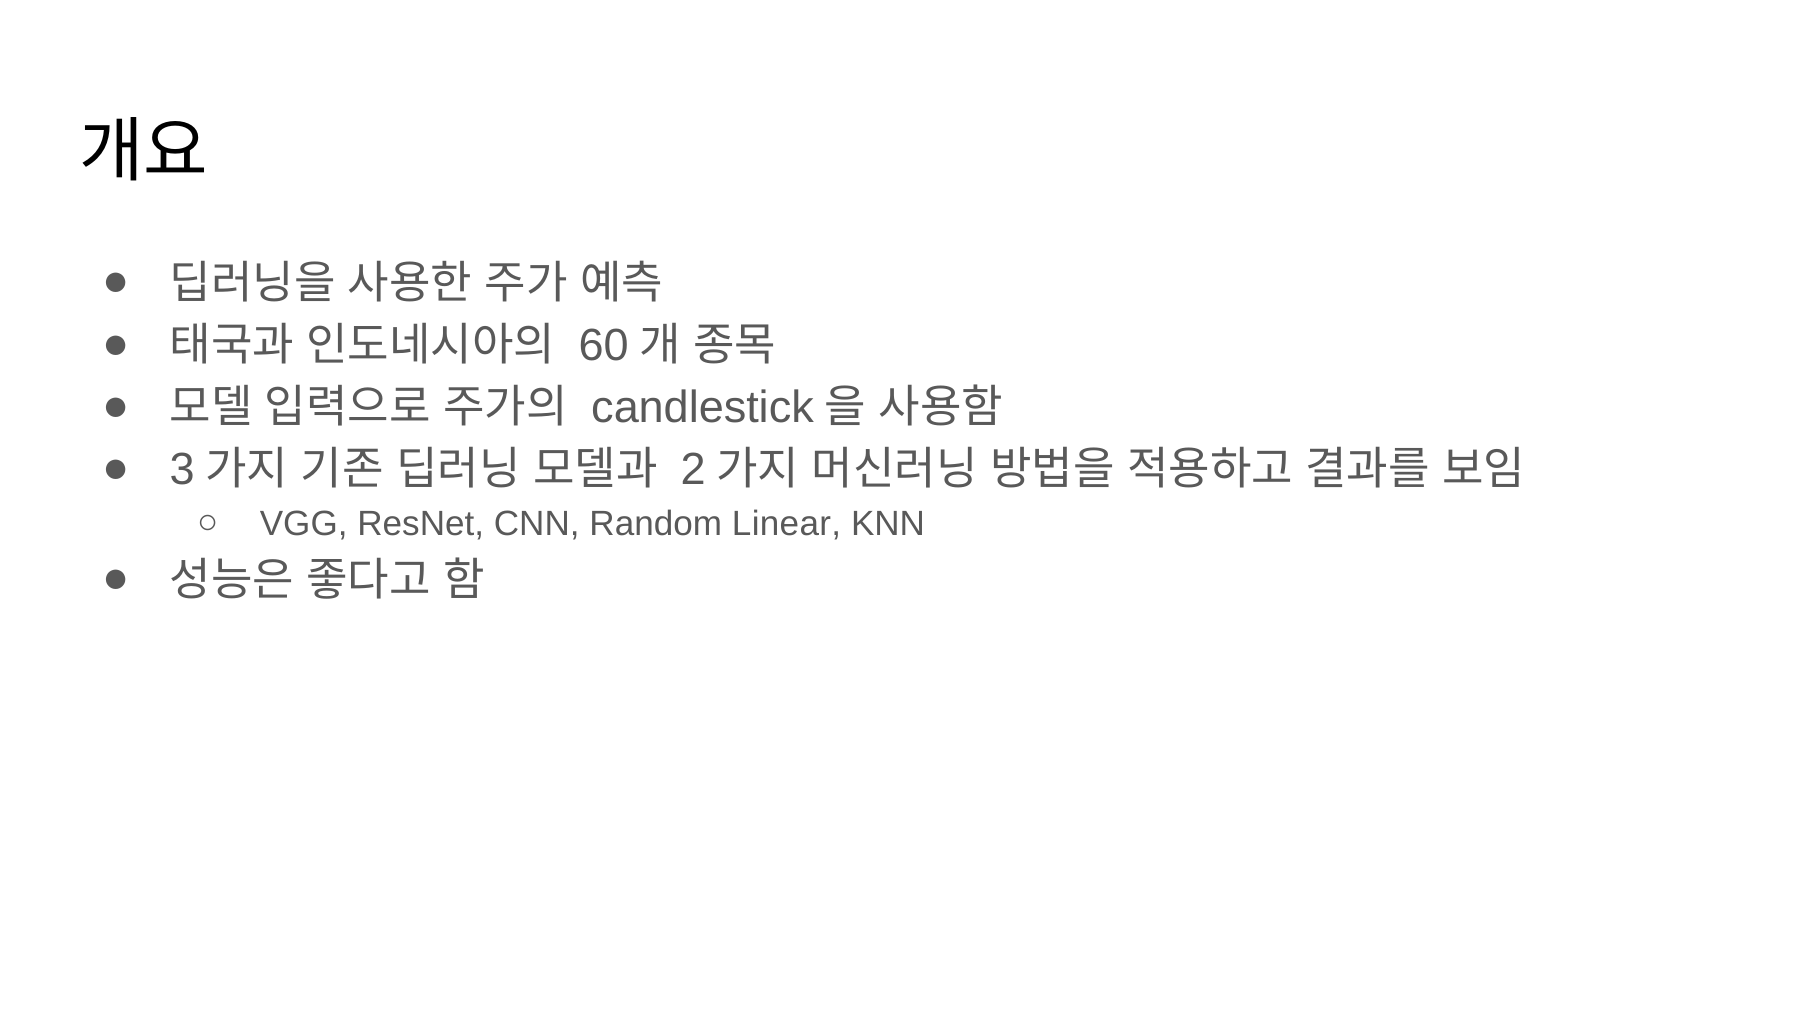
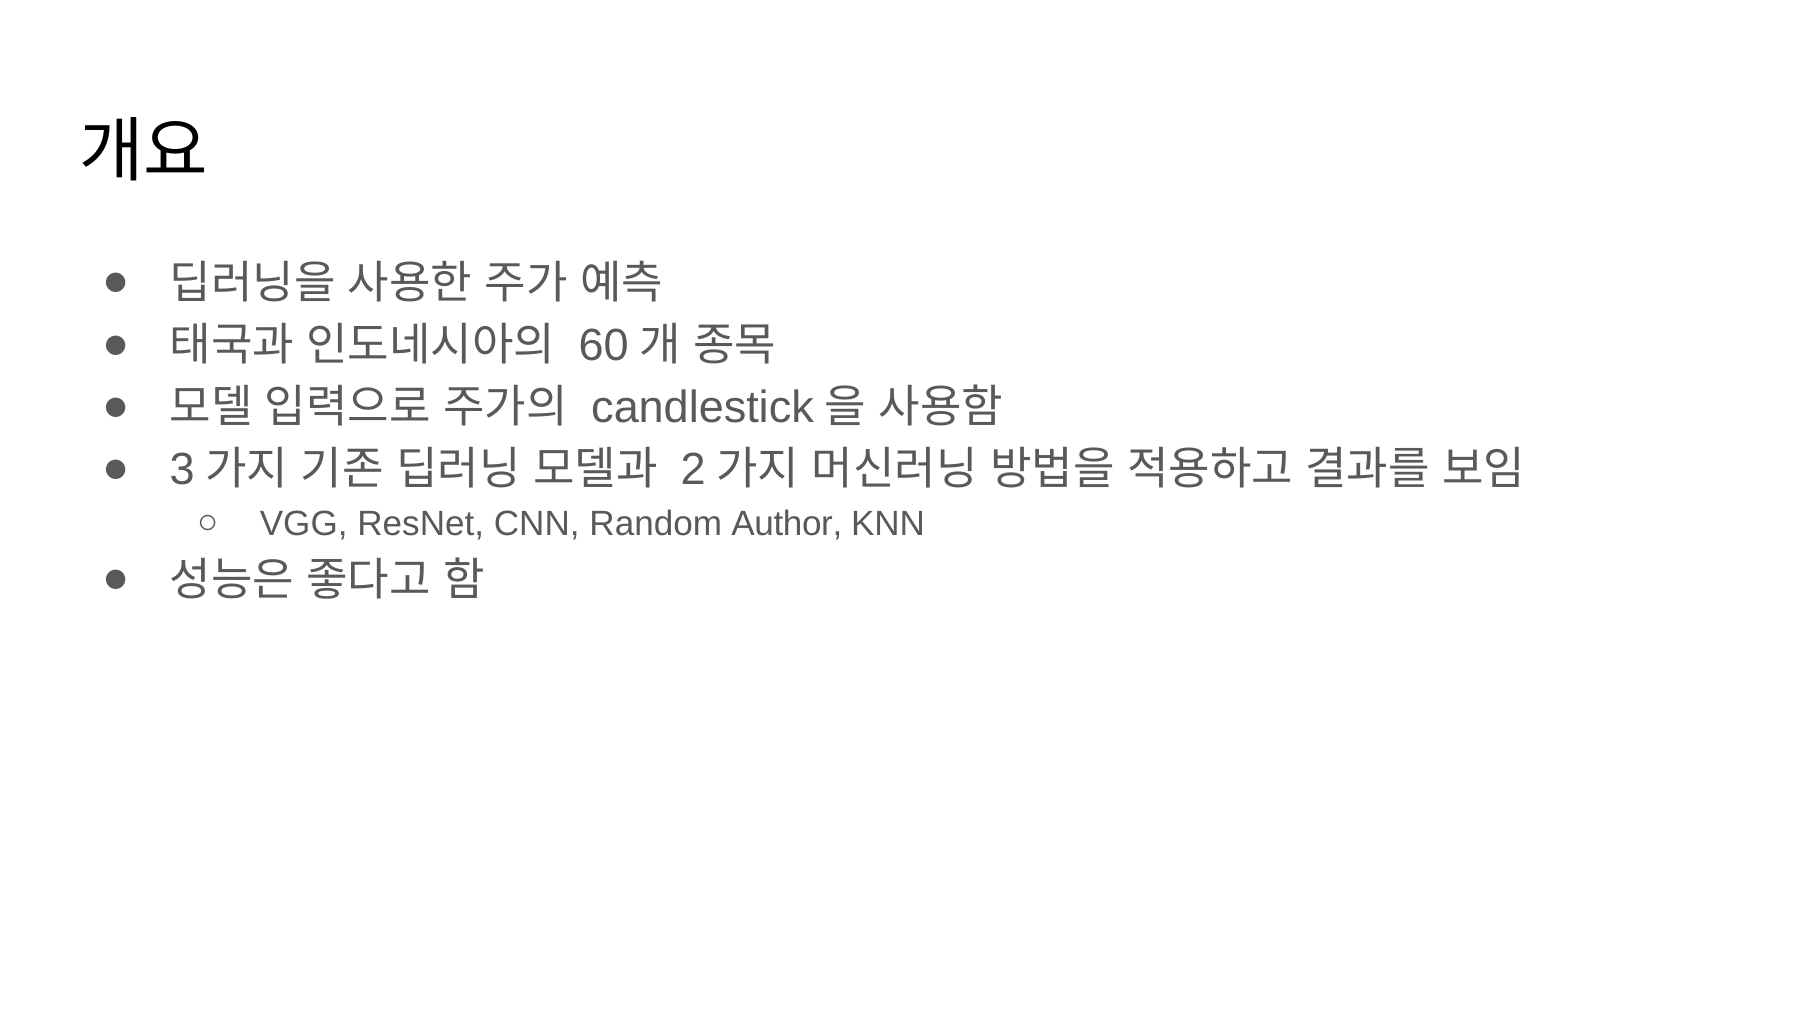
Linear: Linear -> Author (787, 524)
